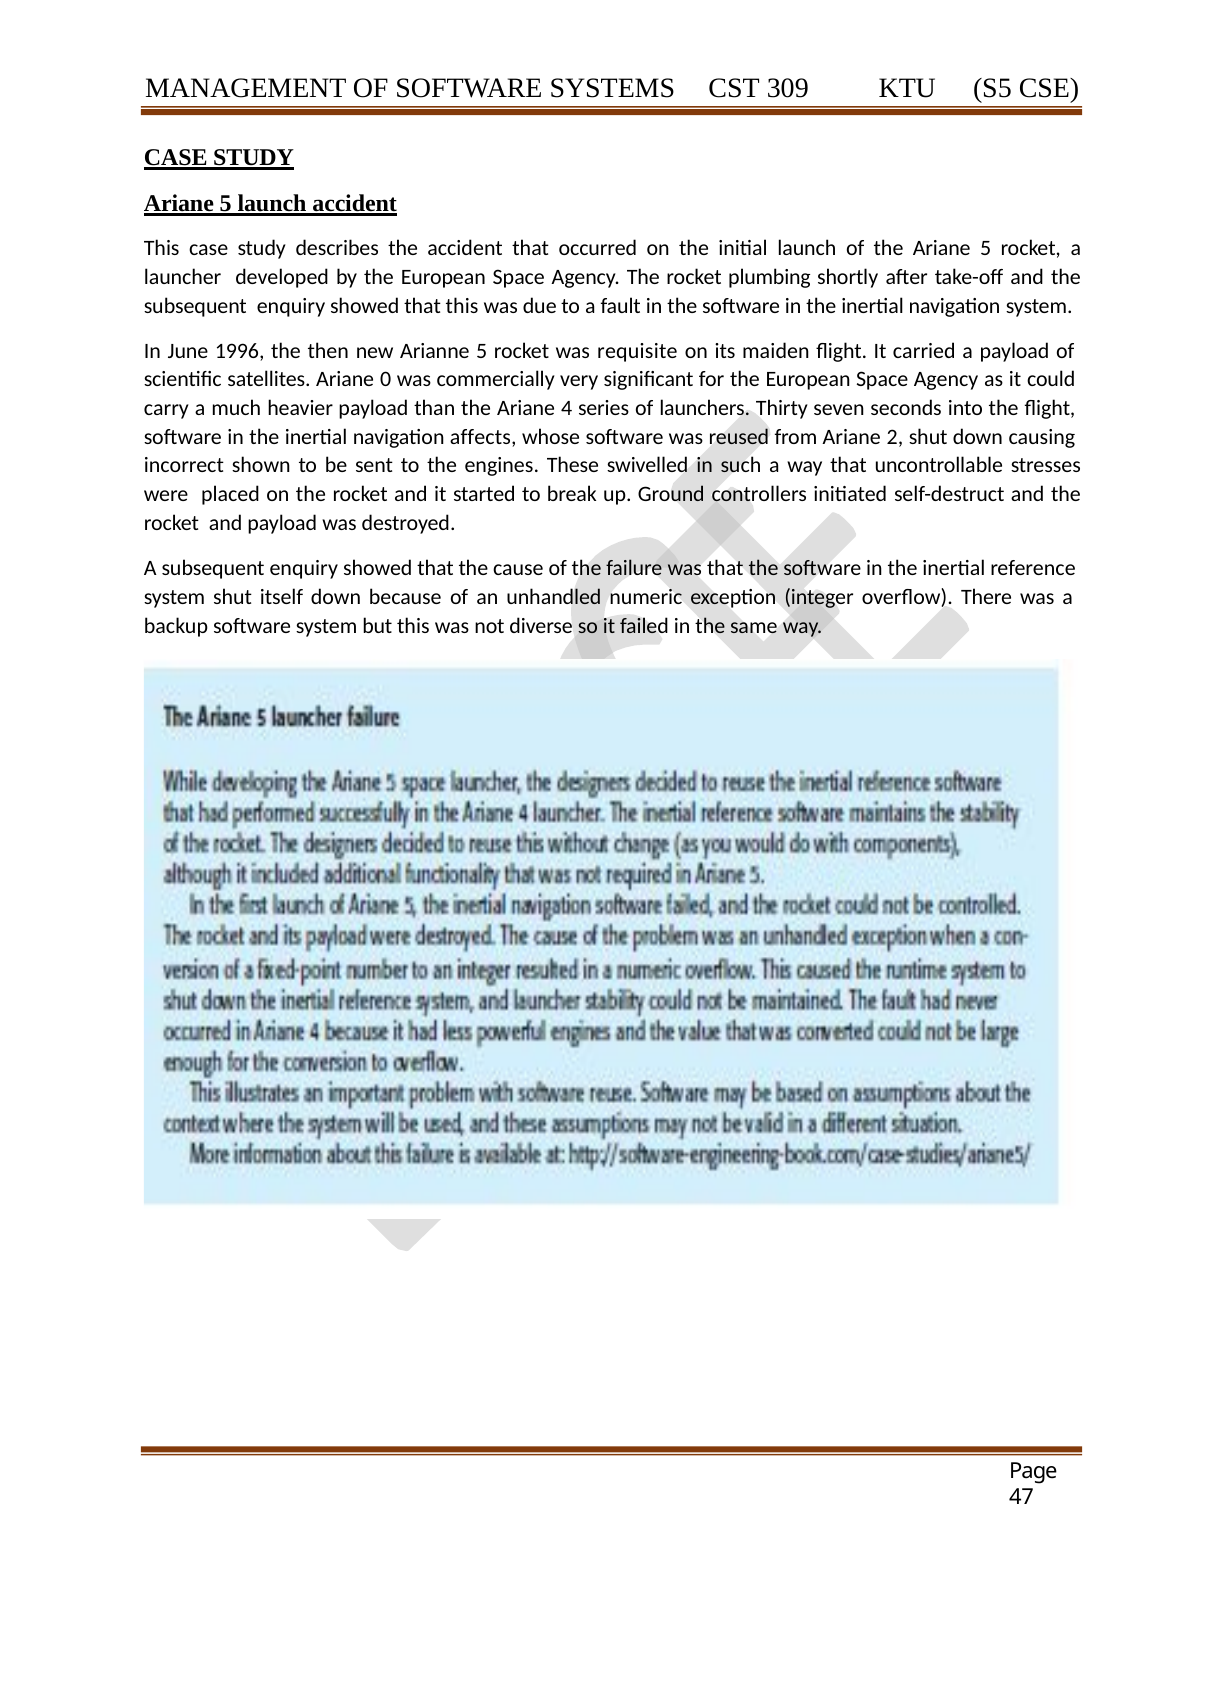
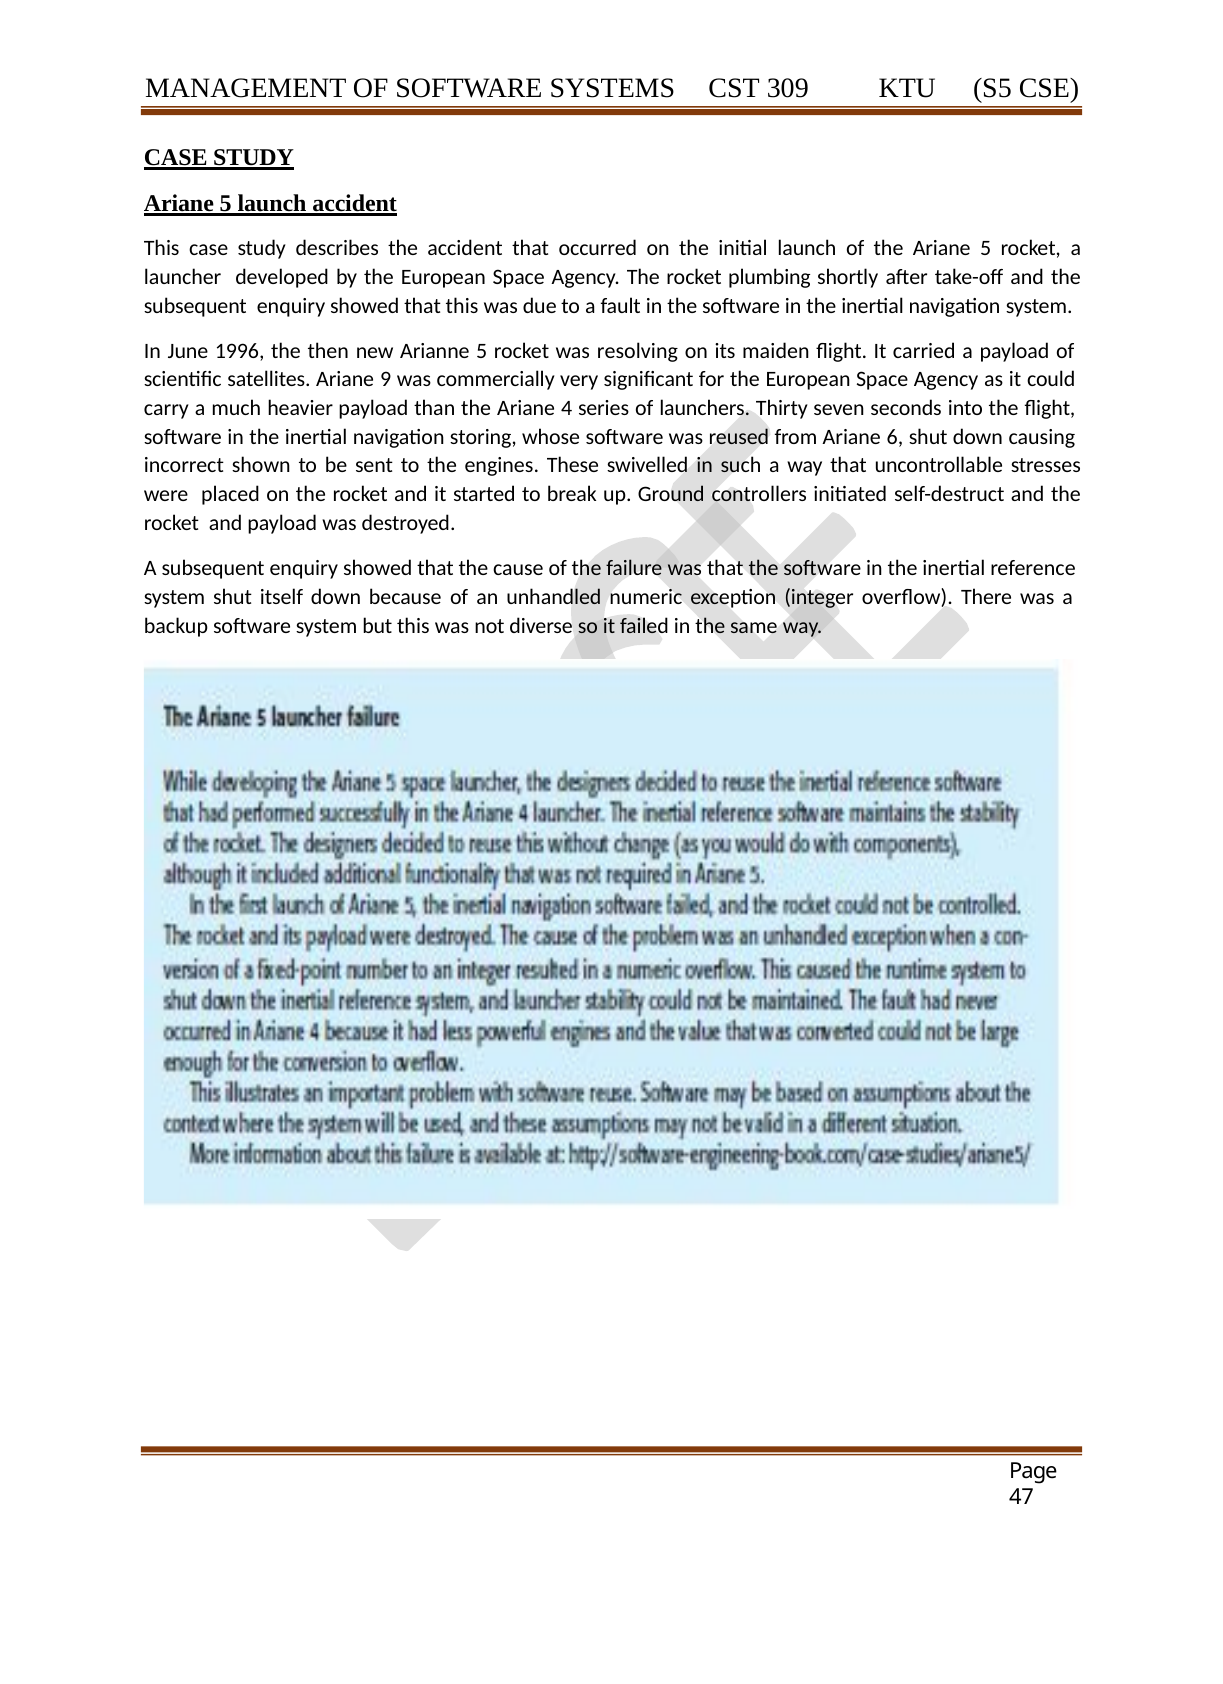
requisite: requisite -> resolving (637, 351)
0: 0 -> 9 (386, 379)
affects: affects -> storing (483, 437)
2: 2 -> 6 (895, 437)
